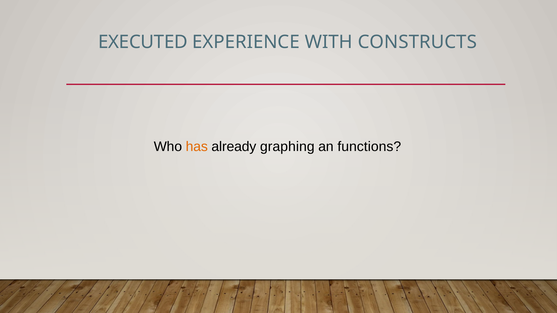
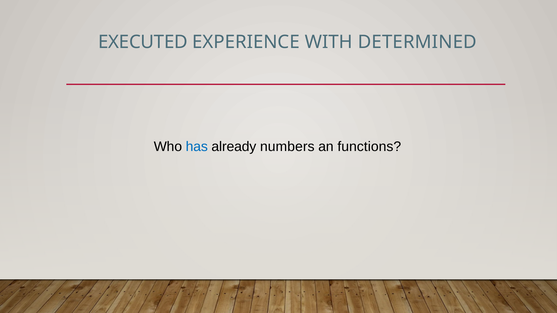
CONSTRUCTS: CONSTRUCTS -> DETERMINED (417, 42)
has colour: orange -> blue (197, 147)
graphing: graphing -> numbers (287, 147)
